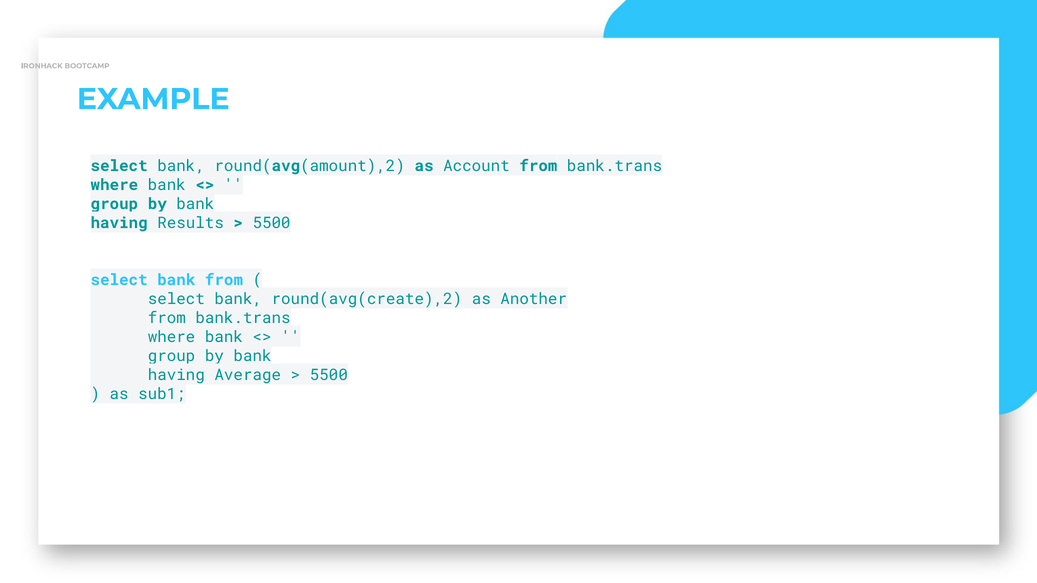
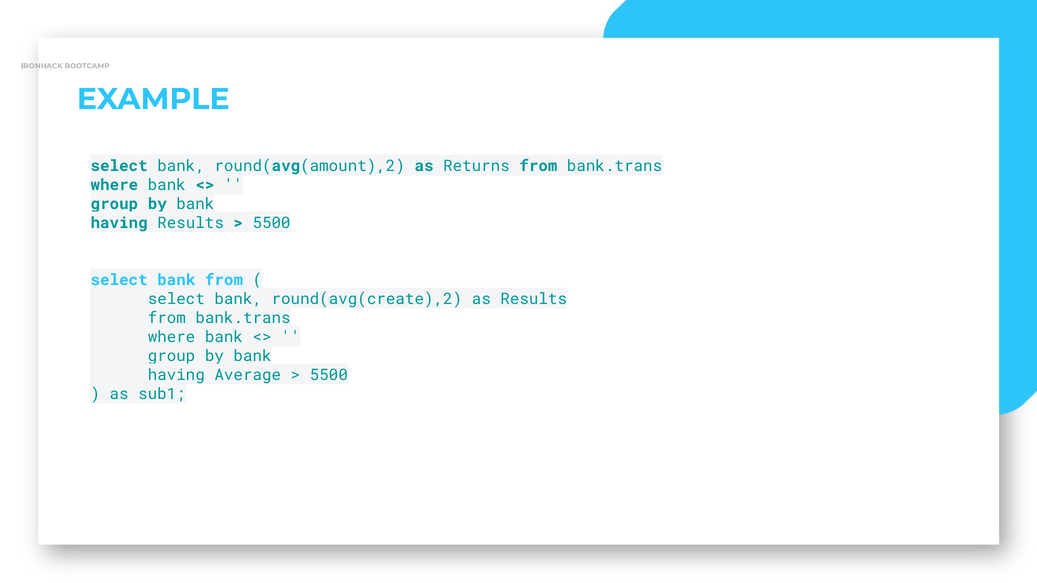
Account: Account -> Returns (476, 166)
as Another: Another -> Results (534, 299)
